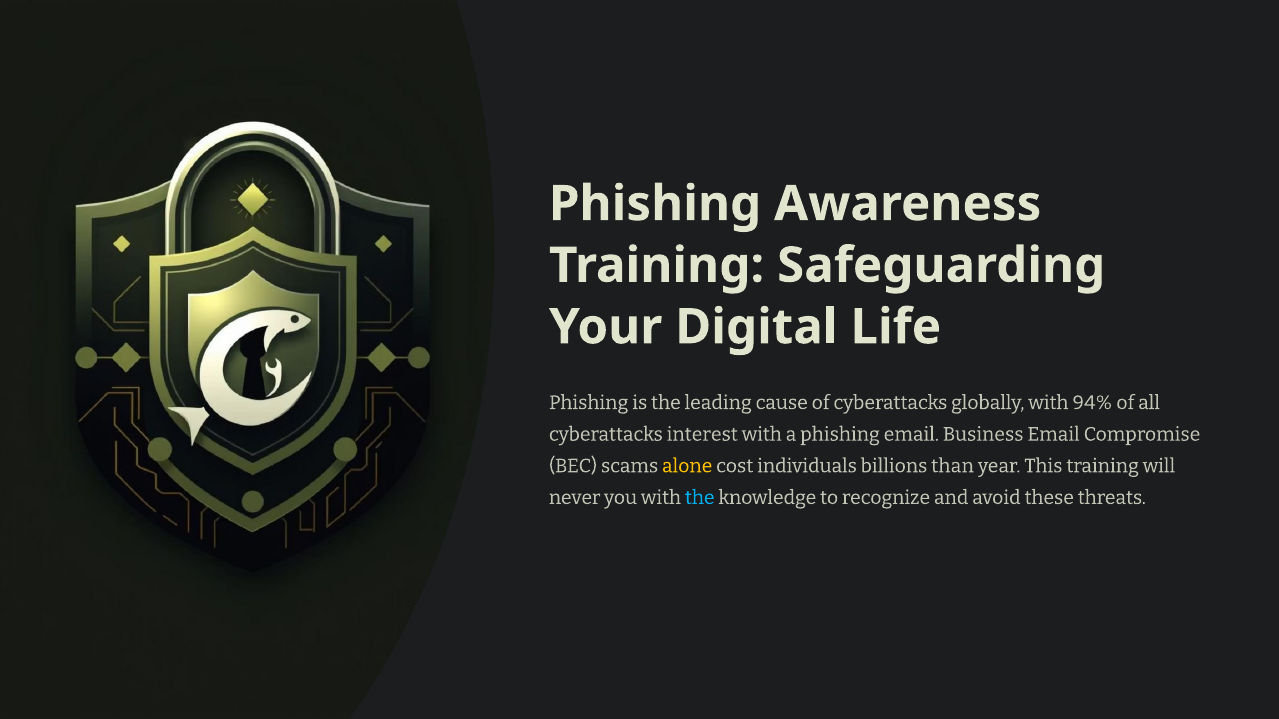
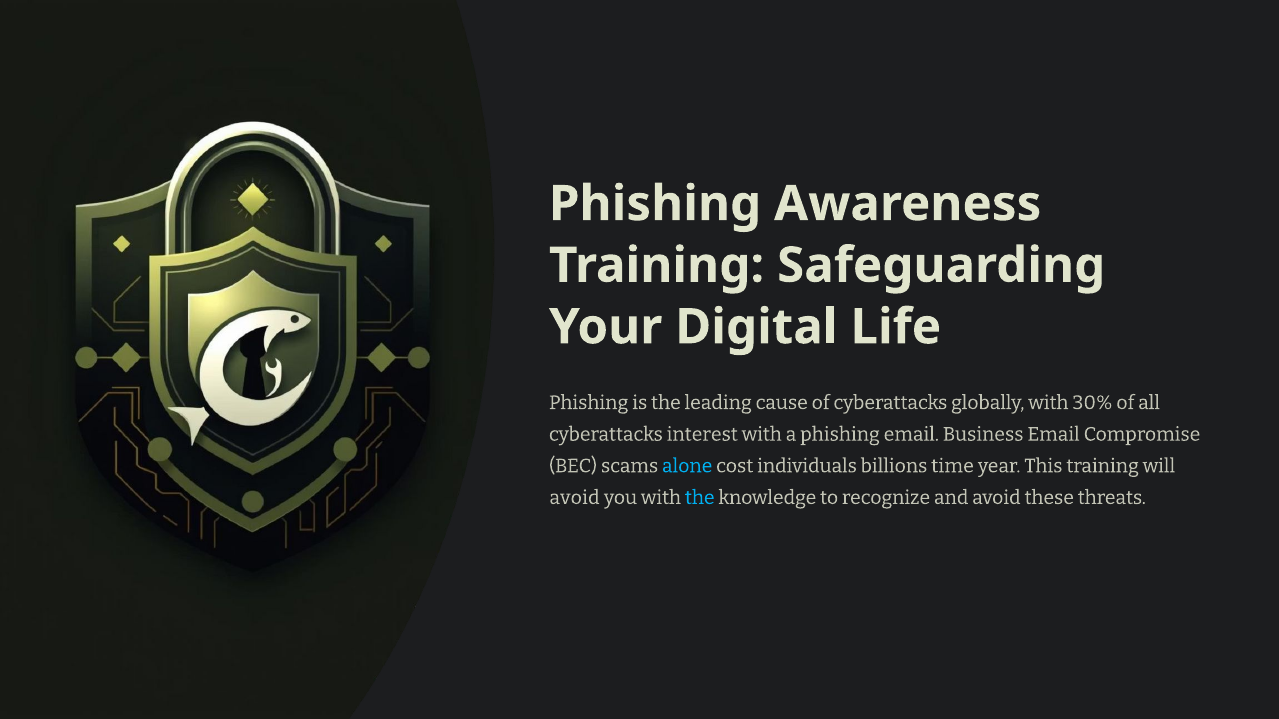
94%: 94% -> 30% (1092, 403)
alone colour: yellow -> light blue (687, 466)
than: than -> time (953, 466)
never: never -> avoid (574, 498)
